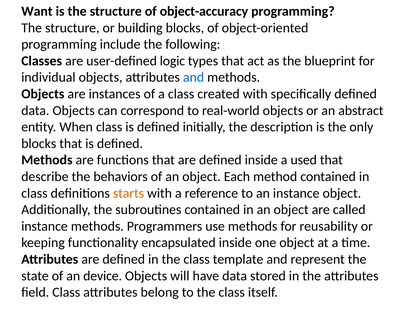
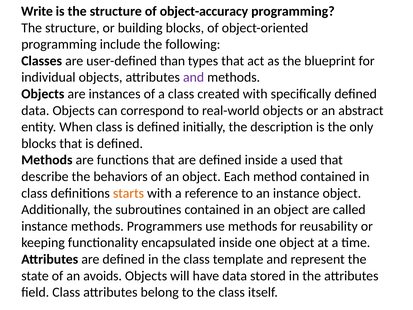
Want: Want -> Write (37, 11)
logic: logic -> than (172, 61)
and colour: blue -> purple (194, 77)
device: device -> avoids (103, 276)
